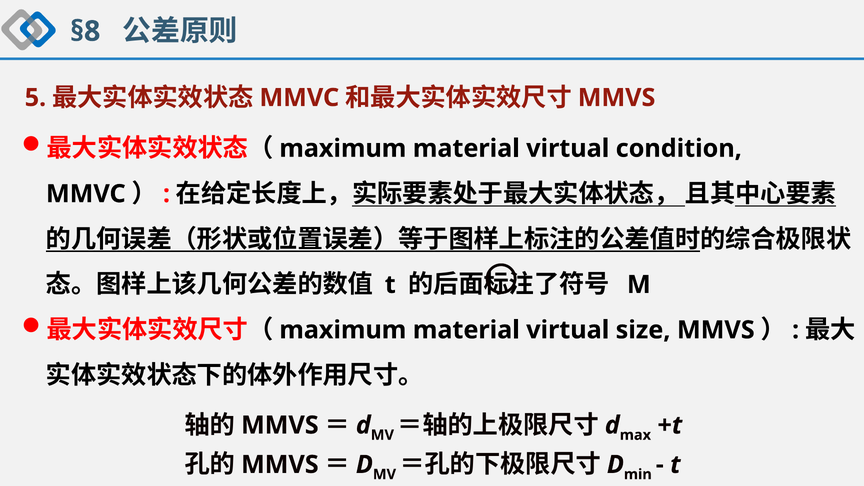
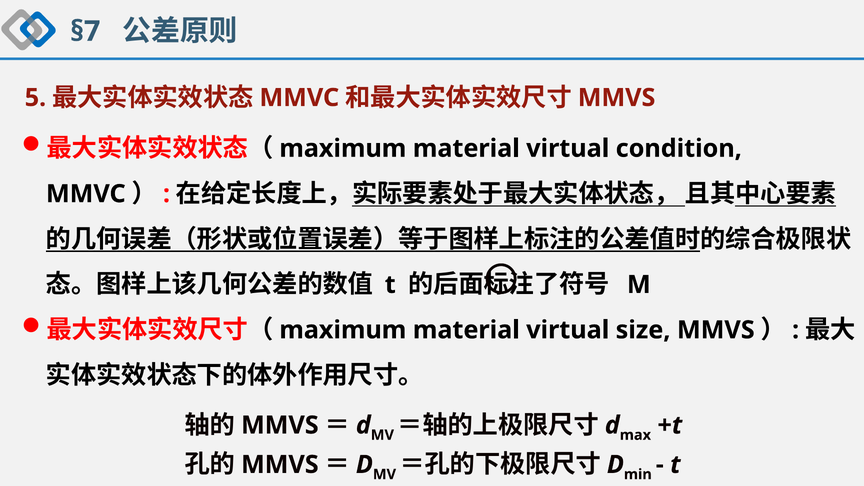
§8: §8 -> §7 (85, 31)
